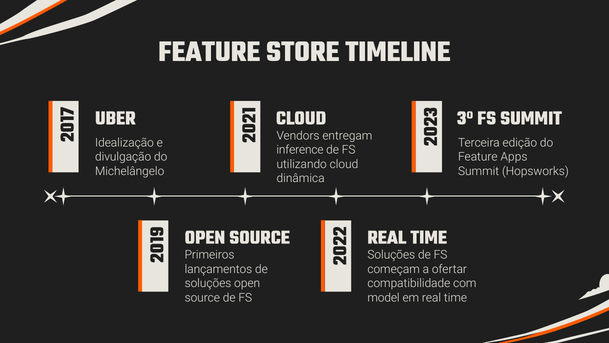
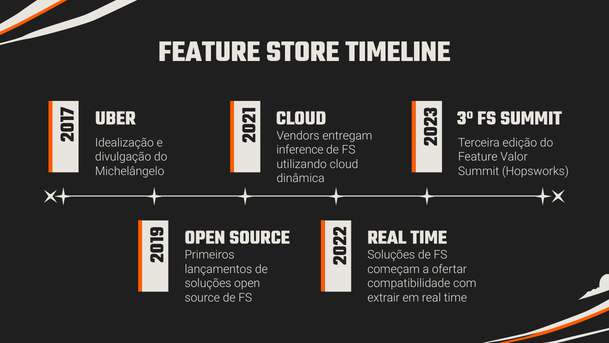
Apps: Apps -> Valor (514, 157)
model: model -> extrair (384, 297)
